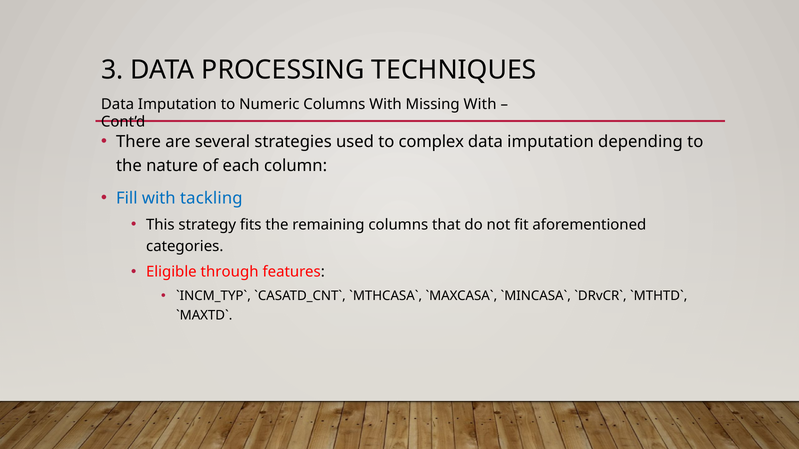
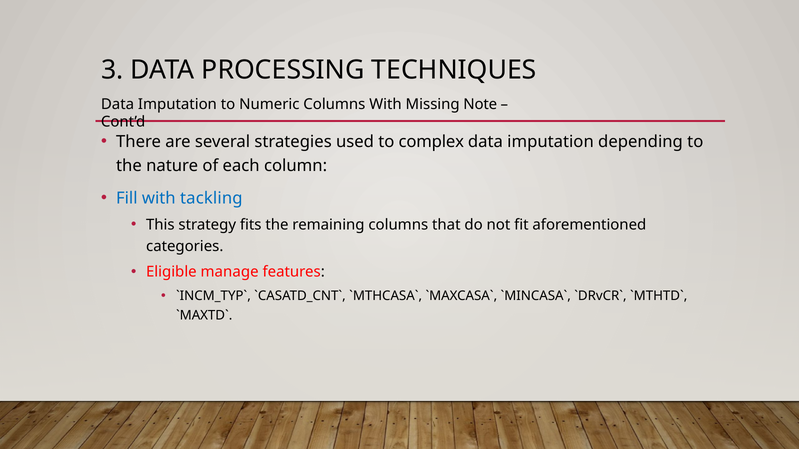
Missing With: With -> Note (480, 104)
through: through -> manage (230, 272)
